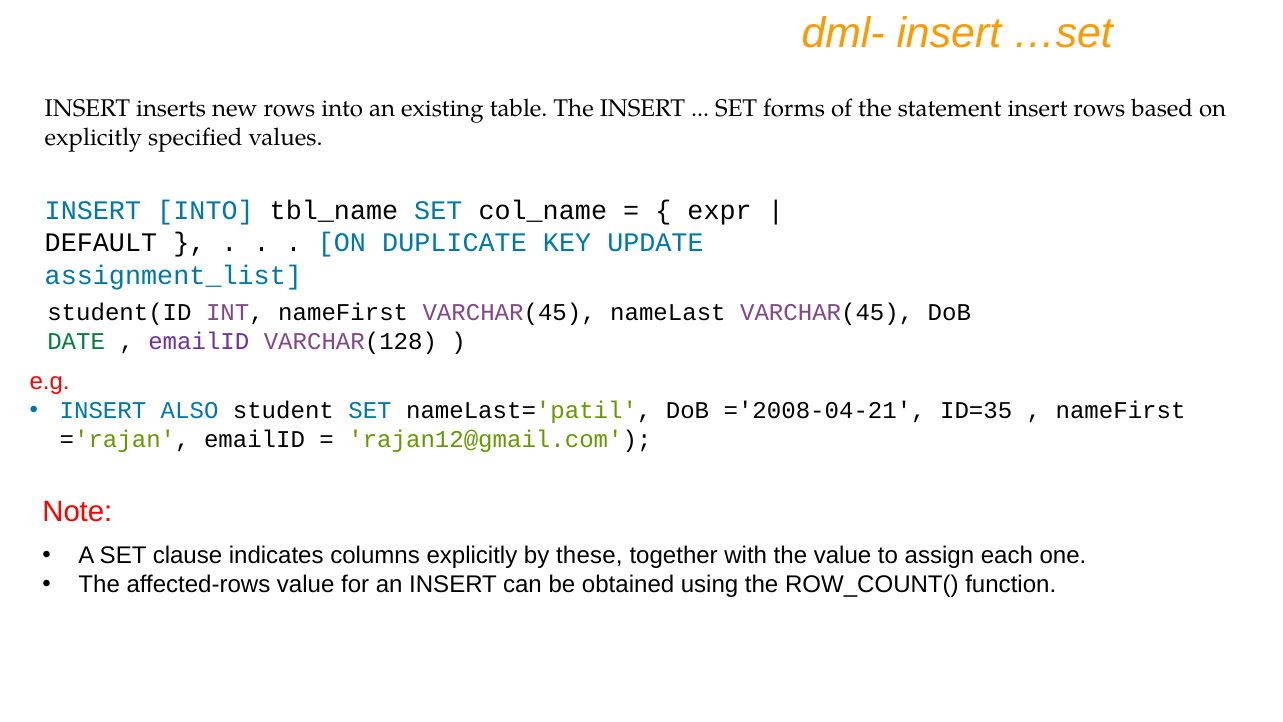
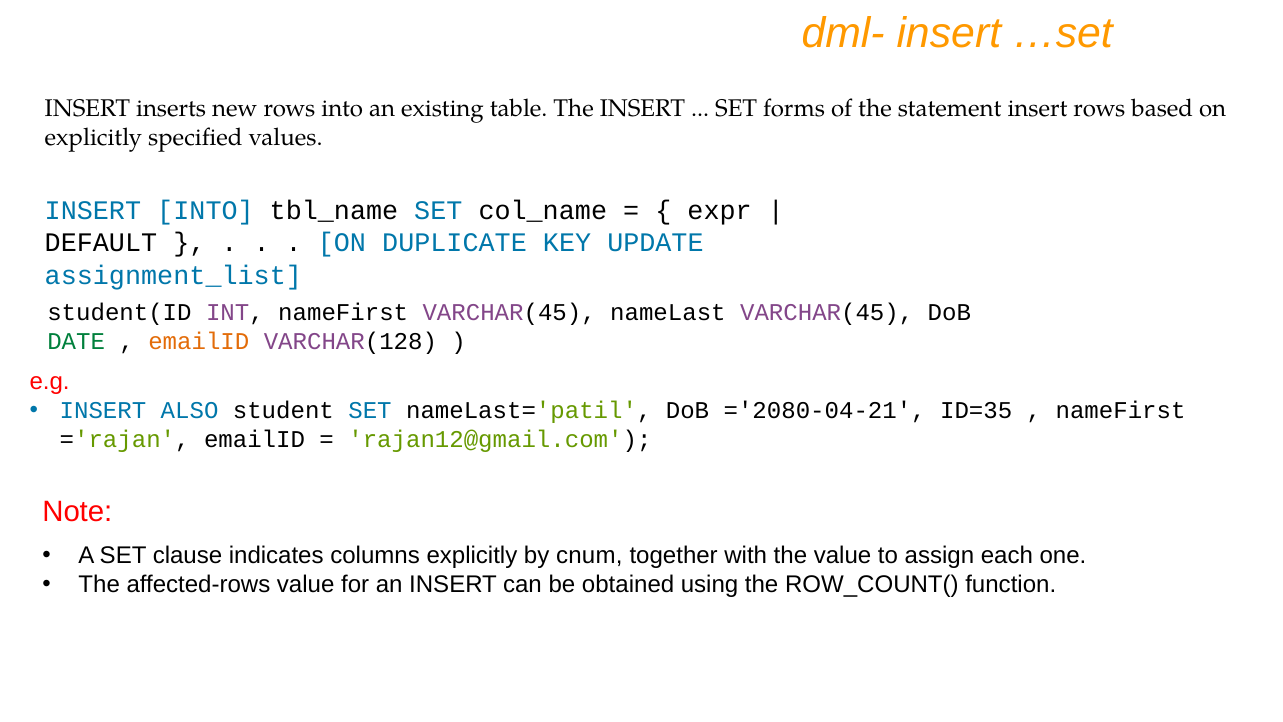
emailID colour: purple -> orange (199, 341)
='2008-04-21: ='2008-04-21 -> ='2080-04-21 (825, 411)
these: these -> cnum (589, 556)
